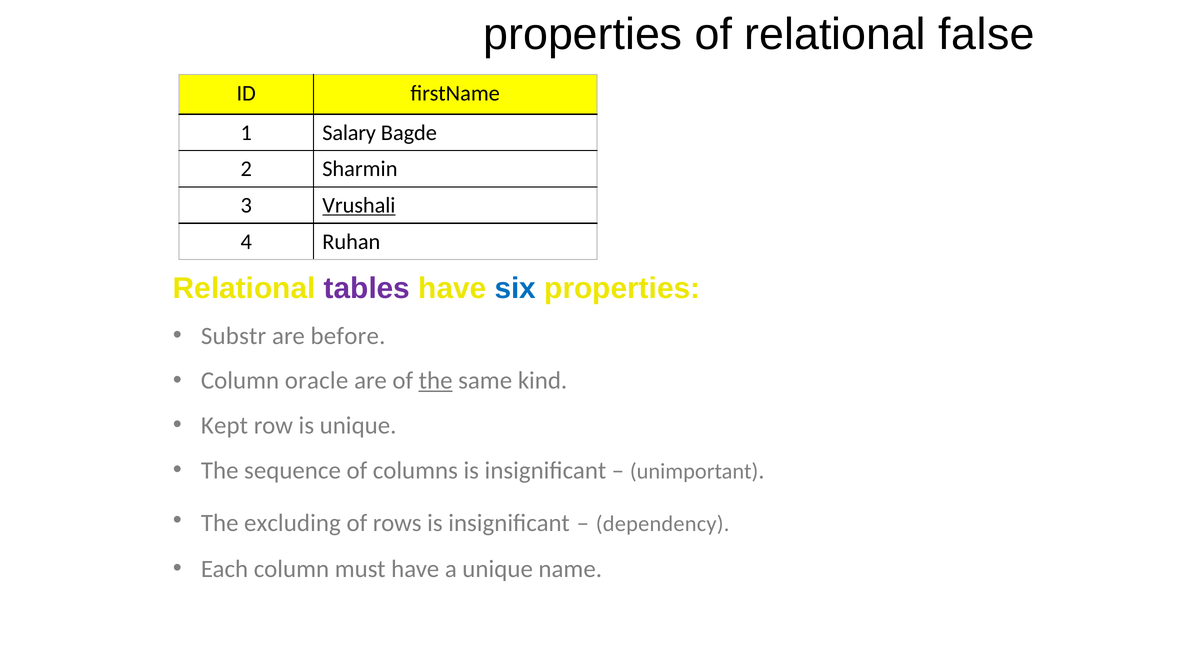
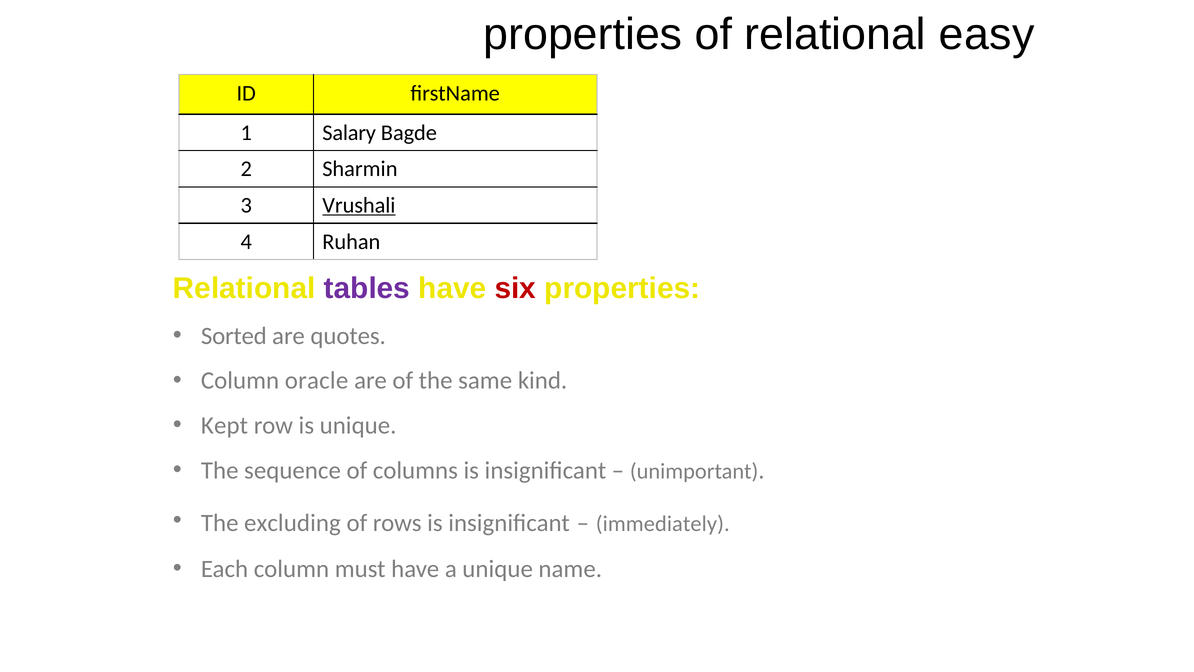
false: false -> easy (987, 34)
six colour: blue -> red (515, 288)
Substr: Substr -> Sorted (234, 336)
before: before -> quotes (348, 336)
the underline: present -> none (436, 381)
dependency: dependency -> immediately (663, 524)
